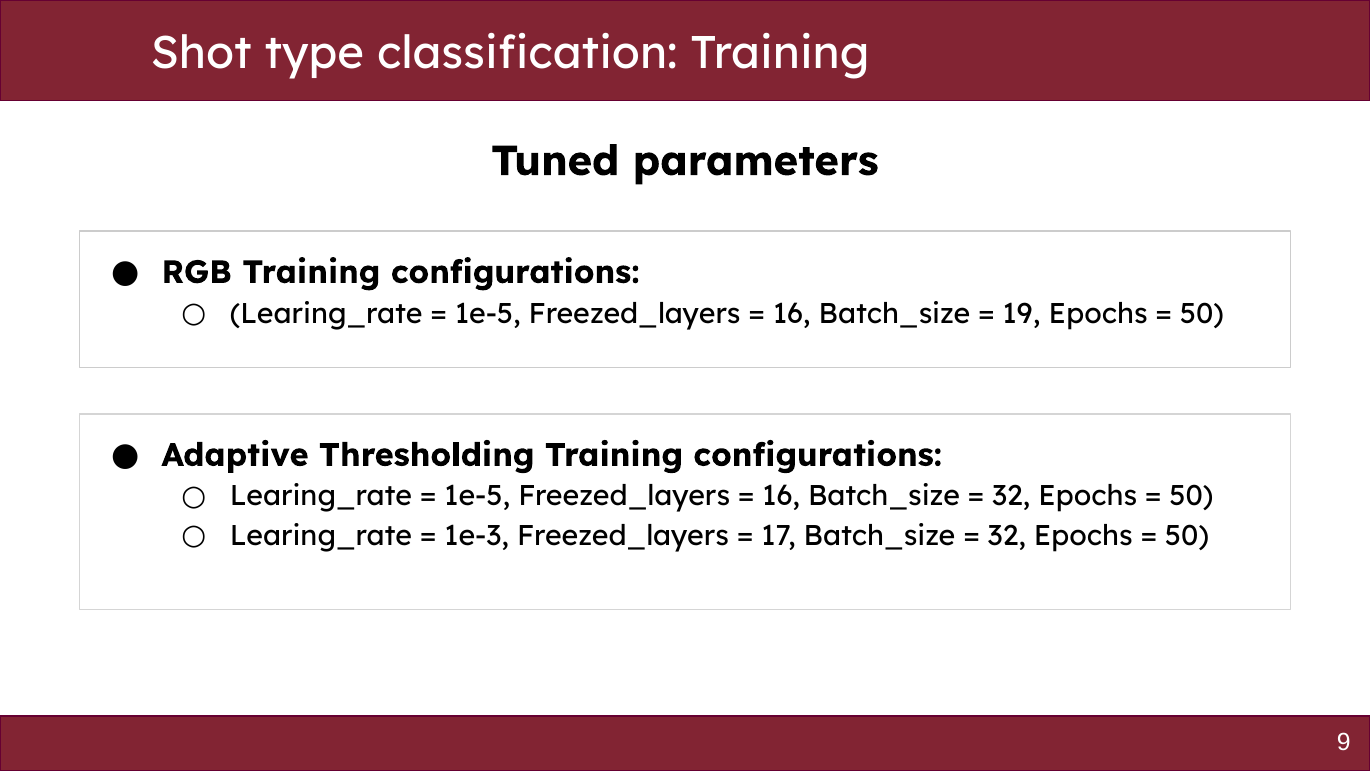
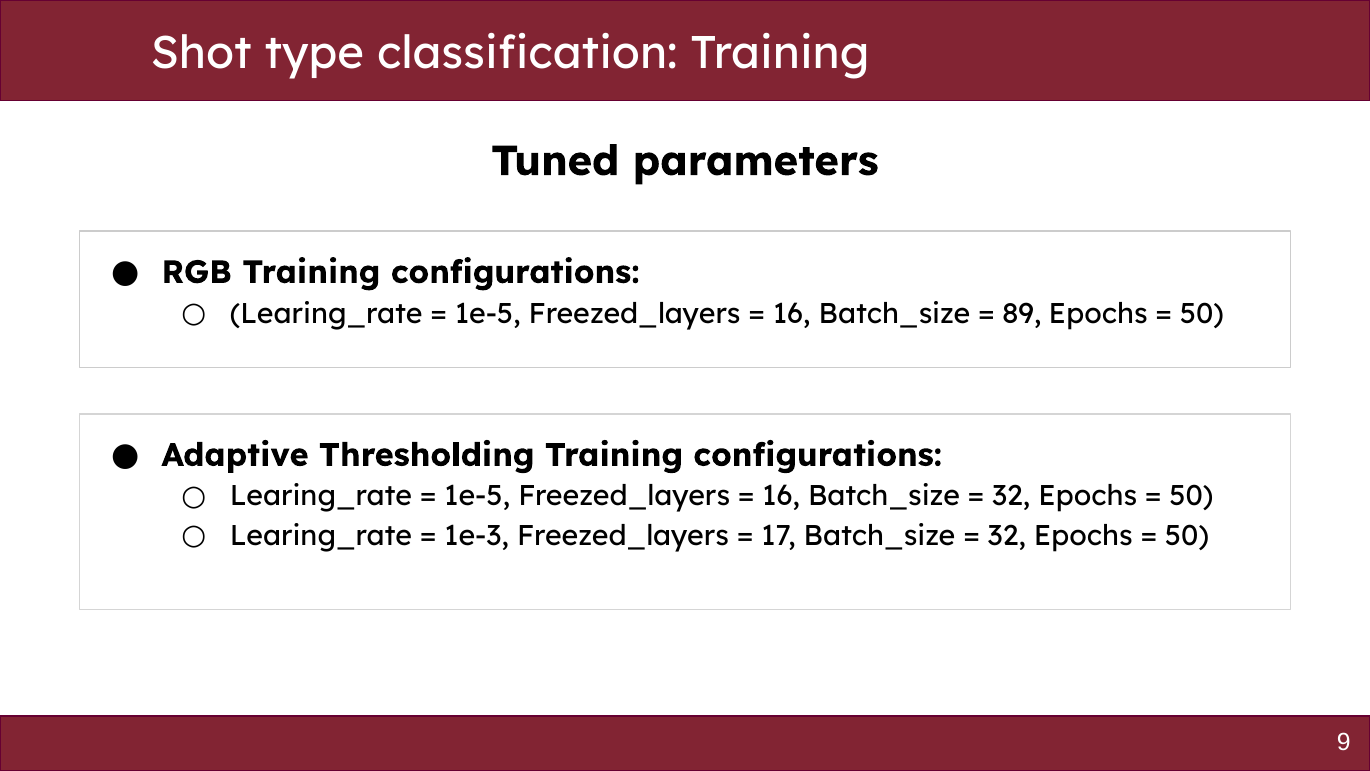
19: 19 -> 89 (1022, 314)
